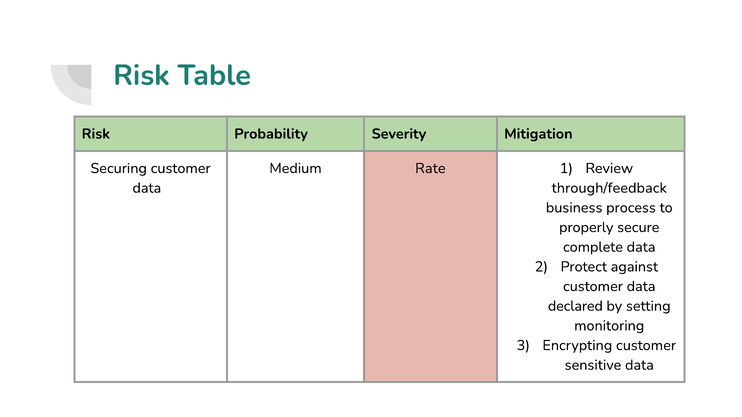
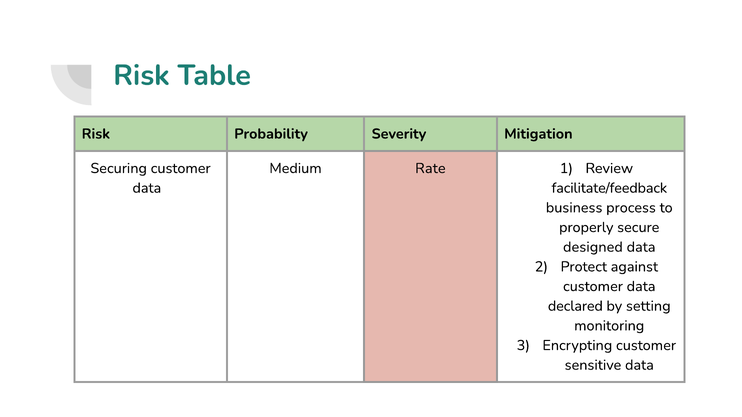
through/feedback: through/feedback -> facilitate/feedback (609, 188)
complete: complete -> designed (593, 247)
